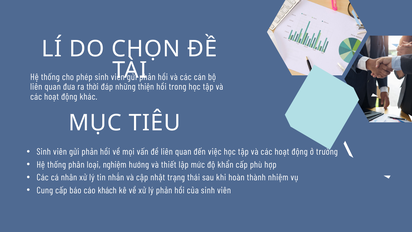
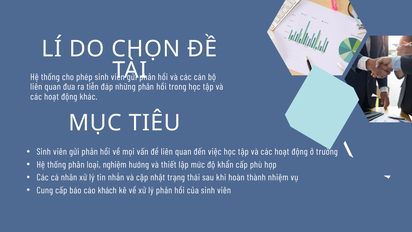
thời: thời -> tiễn (92, 87)
thiện: thiện -> phân (146, 87)
